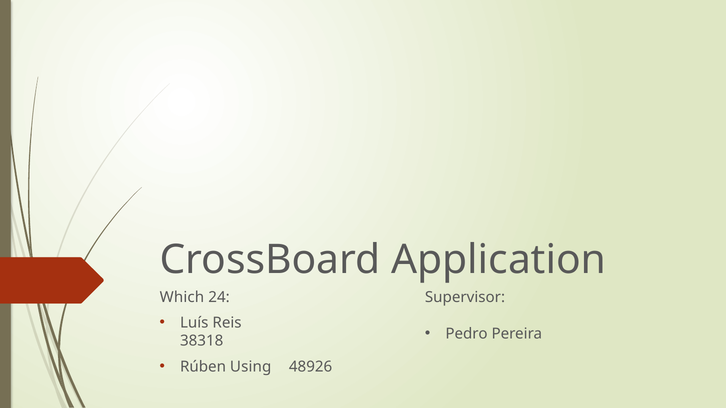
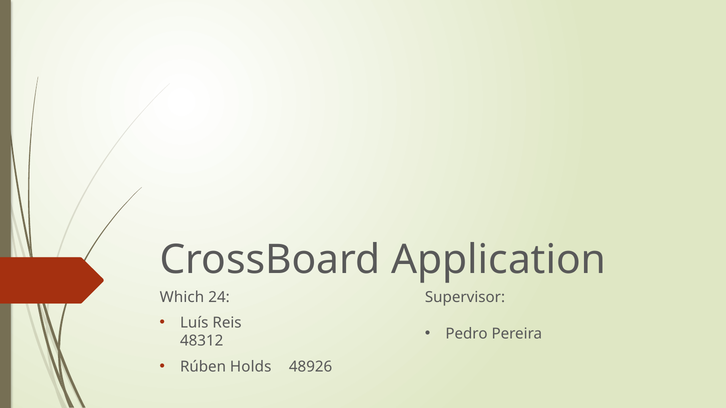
38318: 38318 -> 48312 (202, 341)
Using: Using -> Holds (251, 367)
